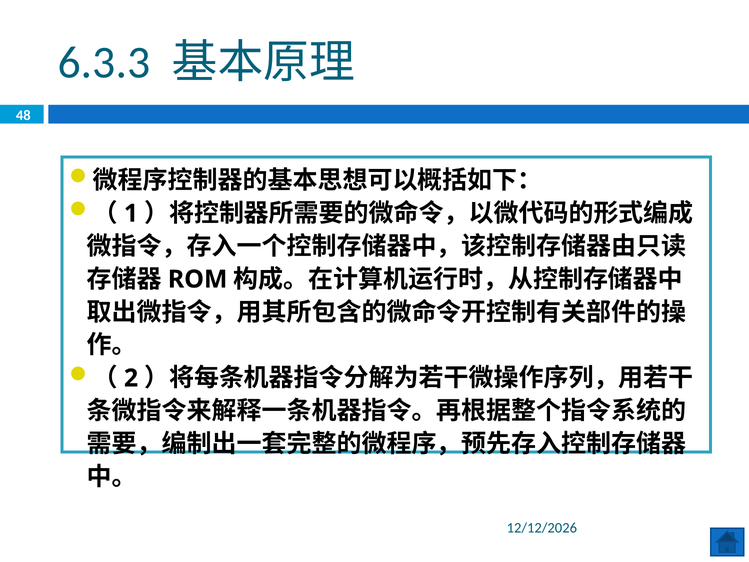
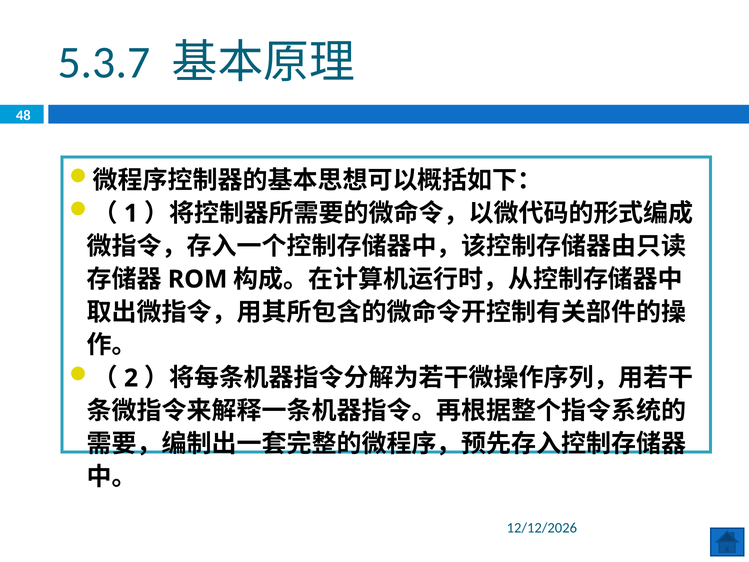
6.3.3: 6.3.3 -> 5.3.7 (104, 62)
